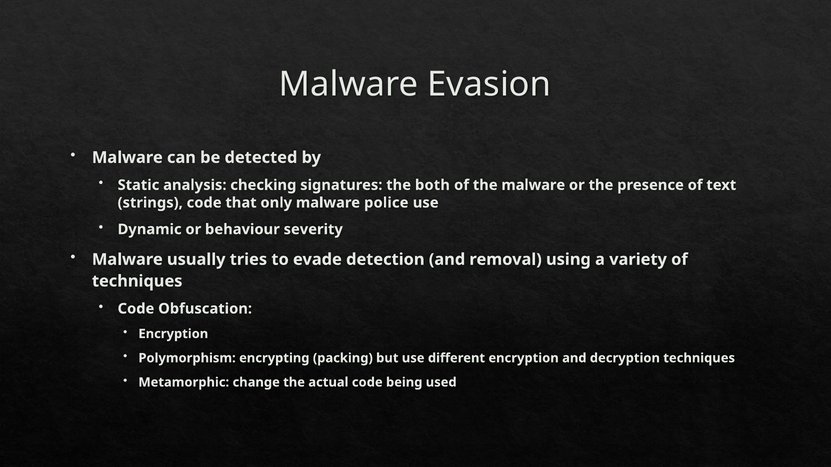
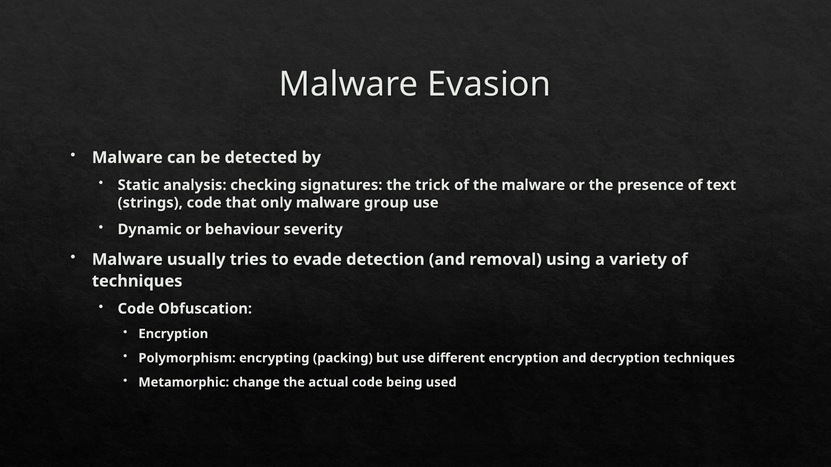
both: both -> trick (432, 185)
police: police -> group (386, 203)
